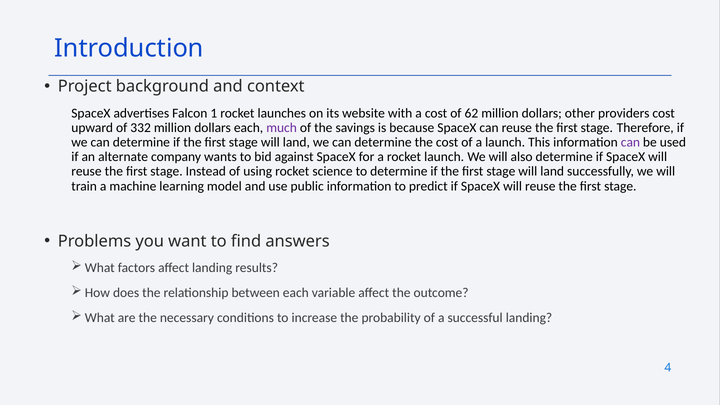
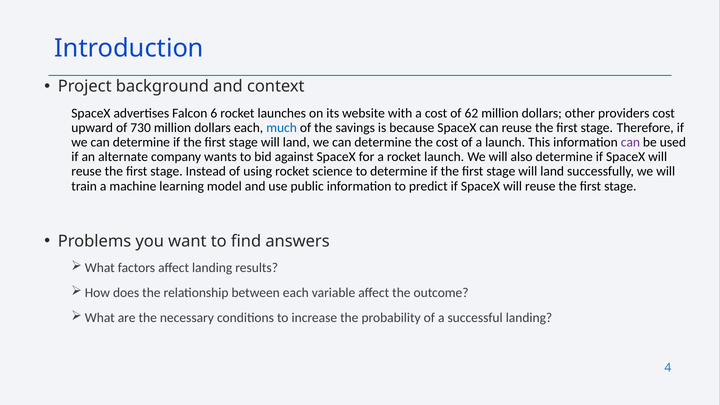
1: 1 -> 6 (214, 113)
332: 332 -> 730 (141, 128)
much colour: purple -> blue (282, 128)
